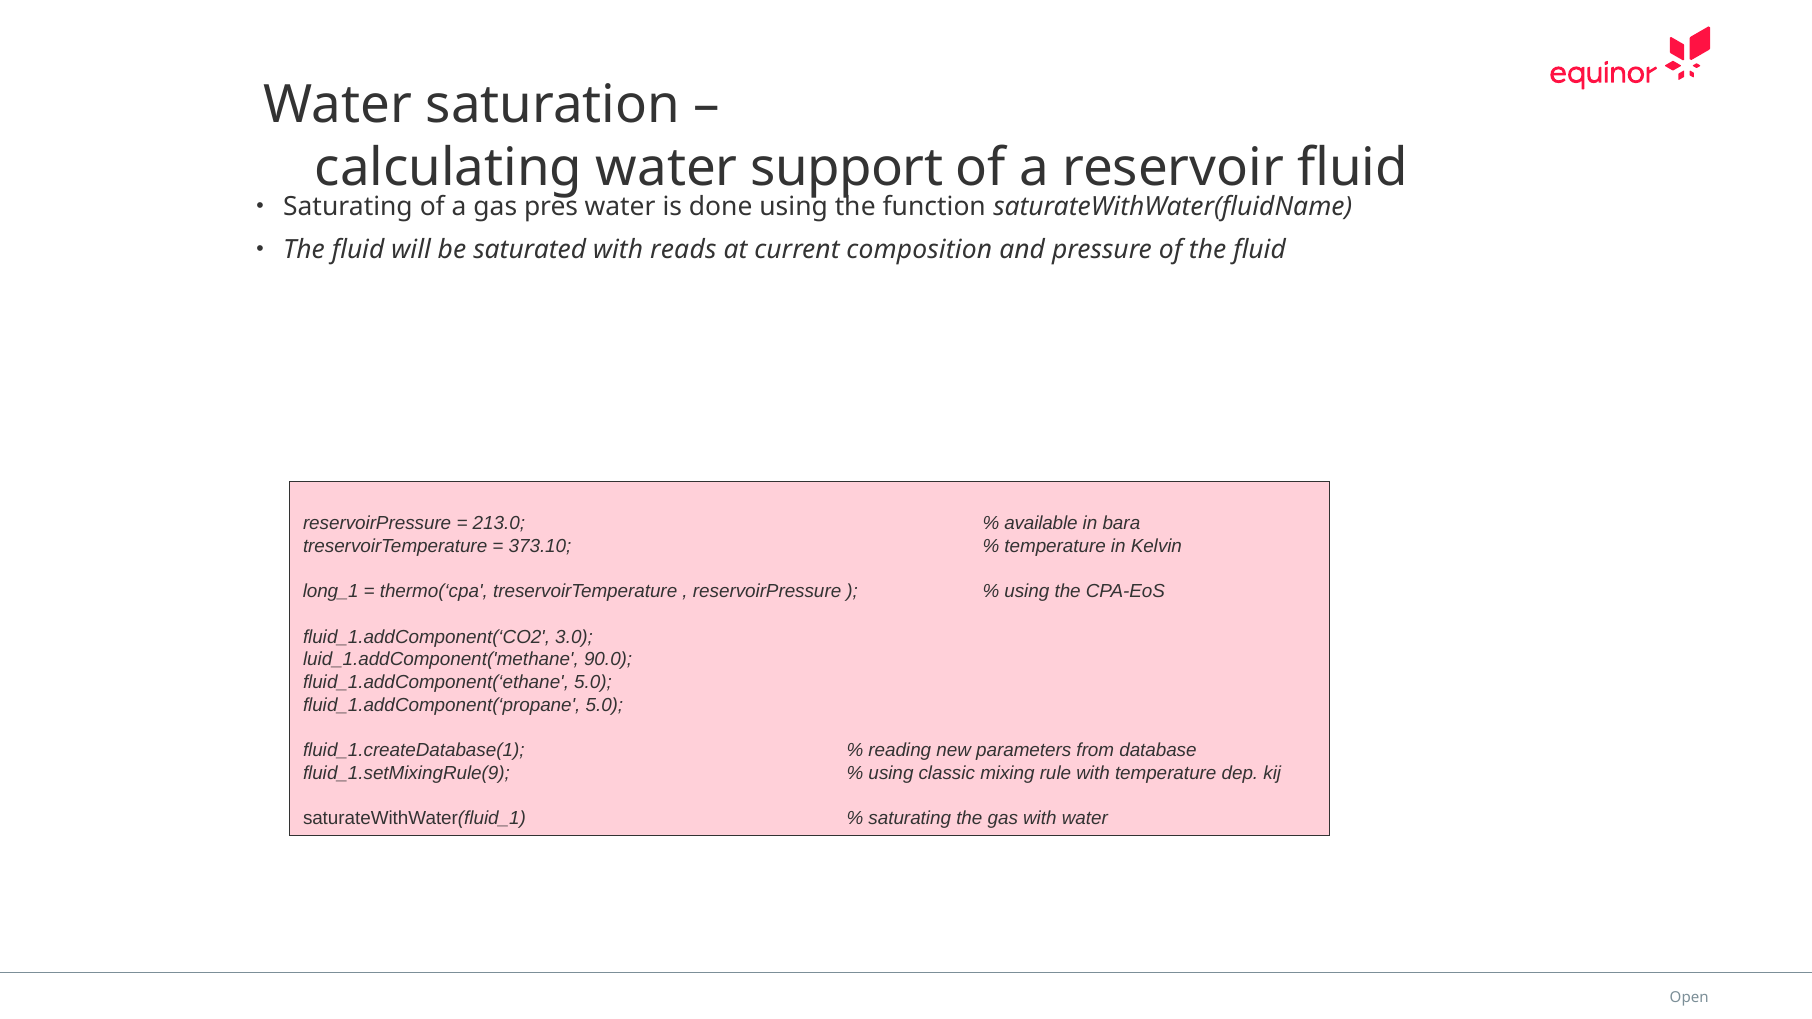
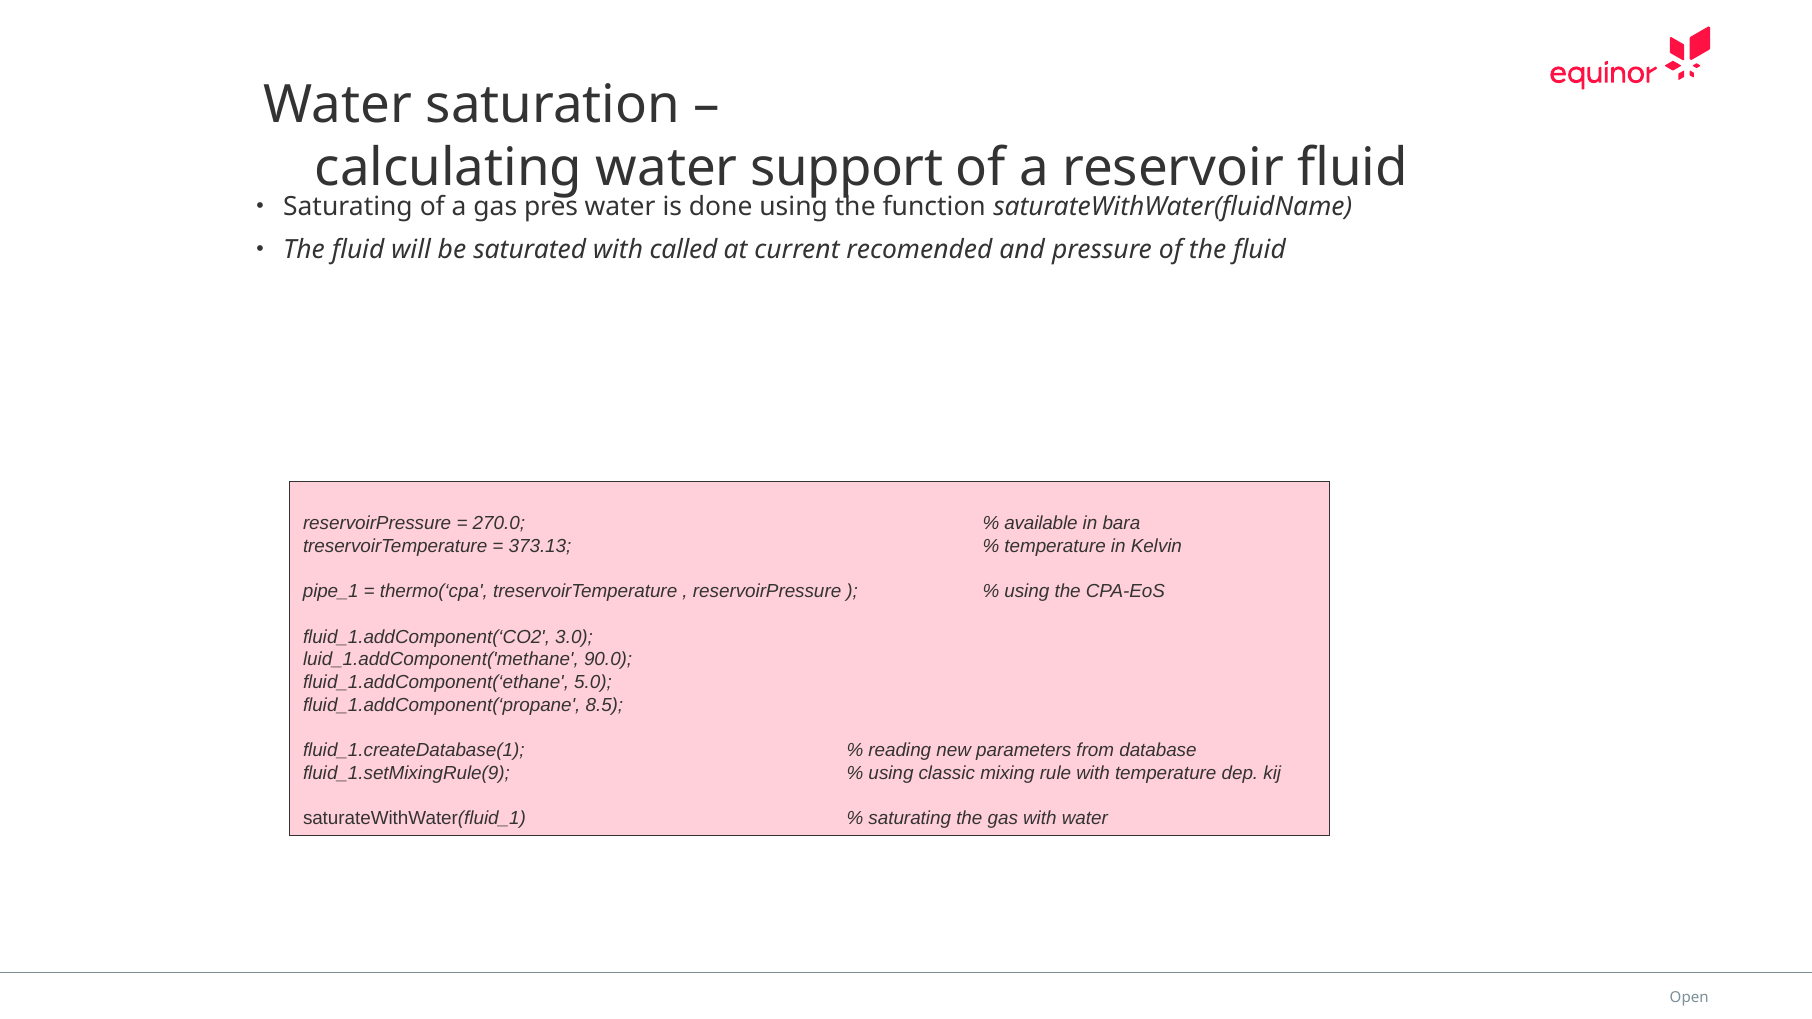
reads: reads -> called (684, 250)
composition: composition -> recomended (919, 250)
213.0: 213.0 -> 270.0 (499, 524)
373.10: 373.10 -> 373.13 (540, 546)
long_1: long_1 -> pipe_1 (331, 592)
fluid_1.addComponent(‘propane 5.0: 5.0 -> 8.5 (604, 705)
